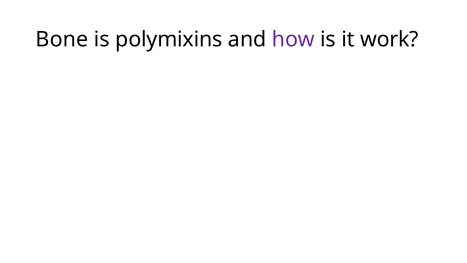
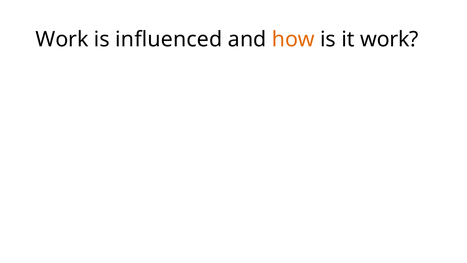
Bone: Bone -> Work (62, 39)
polymixins: polymixins -> influenced (169, 39)
how colour: purple -> orange (293, 39)
